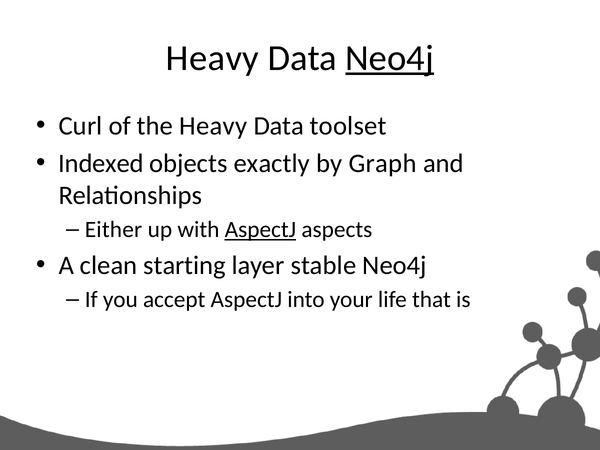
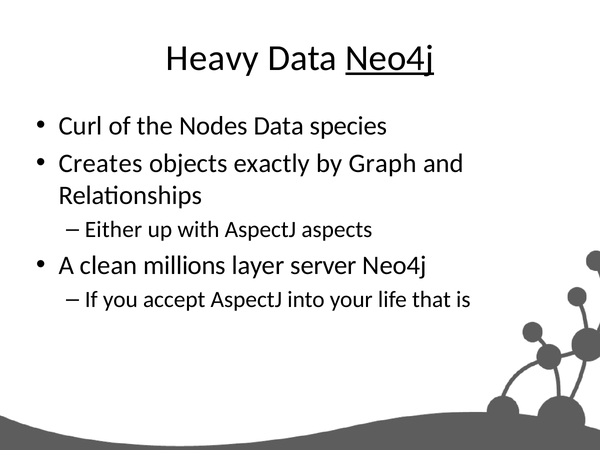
the Heavy: Heavy -> Nodes (213, 126)
toolset: toolset -> species (348, 126)
Indexed: Indexed -> Creates (101, 163)
AspectJ underline: present -> none (260, 230)
starting: starting -> millions (185, 265)
stable: stable -> server (324, 265)
